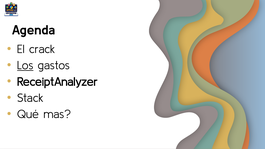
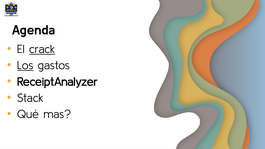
crack underline: none -> present (42, 49)
